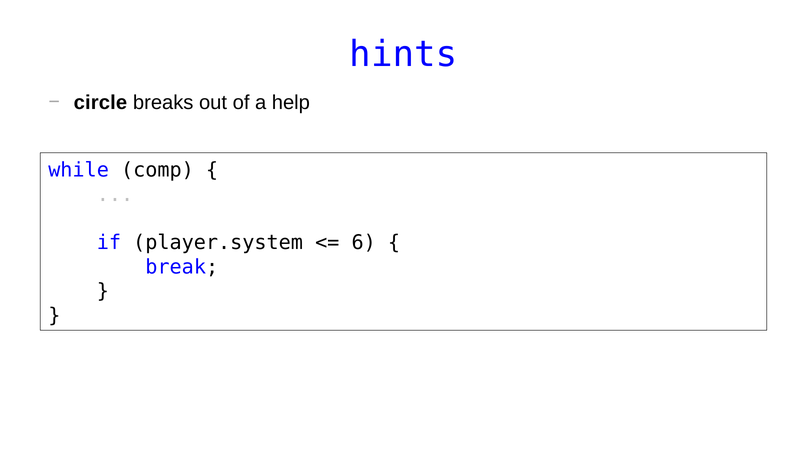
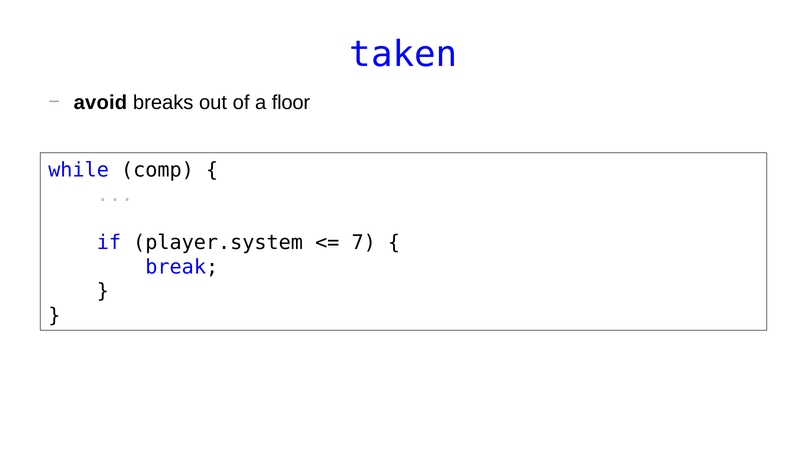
hints: hints -> taken (403, 54)
circle: circle -> avoid (100, 103)
help: help -> floor (291, 103)
6: 6 -> 7 (364, 243)
